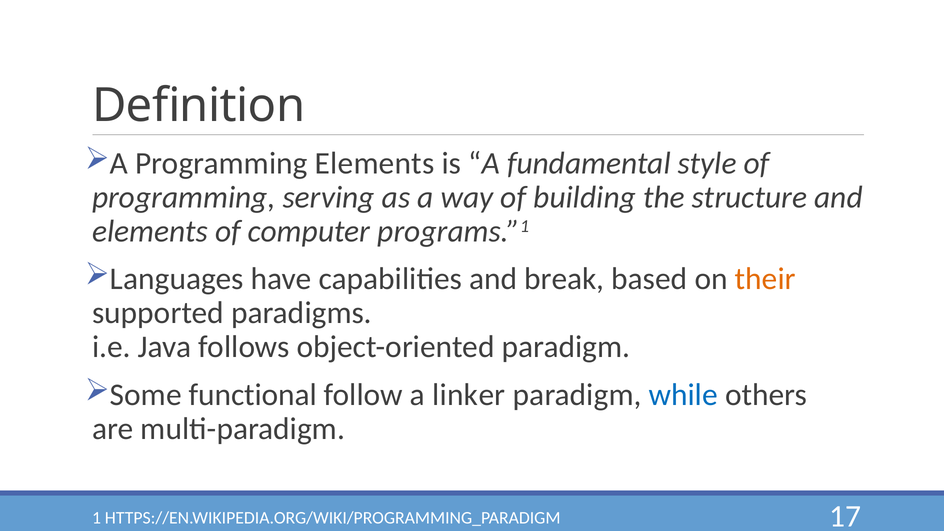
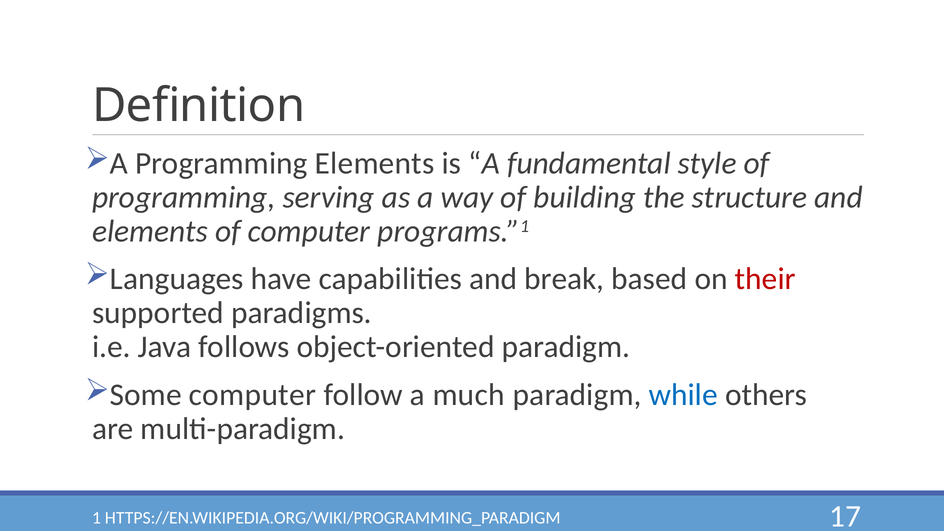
their colour: orange -> red (765, 279)
Some functional: functional -> computer (253, 395)
linker: linker -> much (469, 395)
